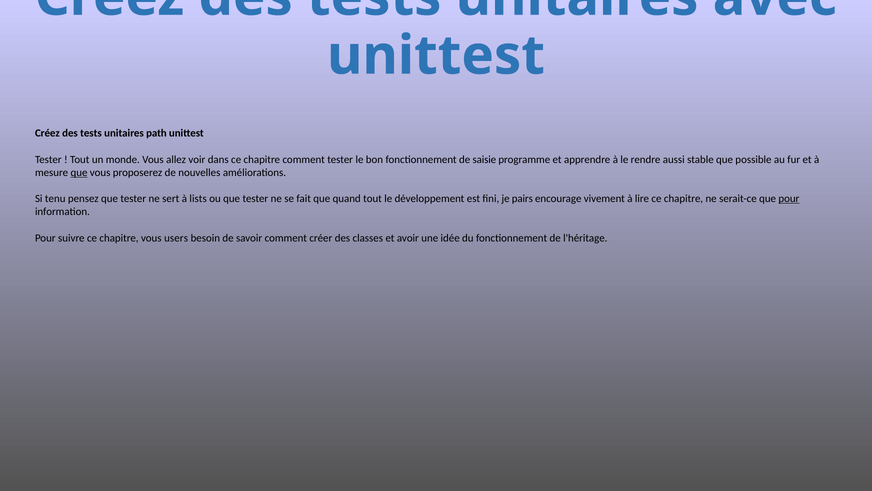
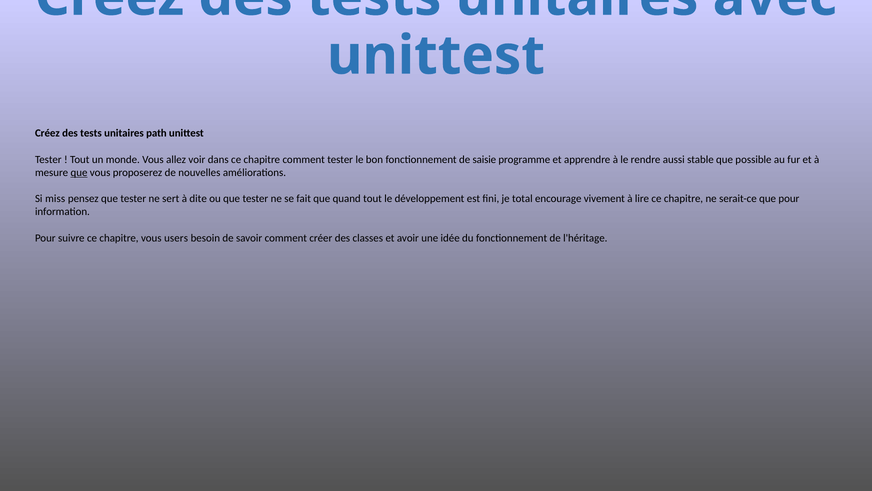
tenu: tenu -> miss (55, 199)
lists: lists -> dite (198, 199)
pairs: pairs -> total (522, 199)
pour underline: present -> none (789, 199)
